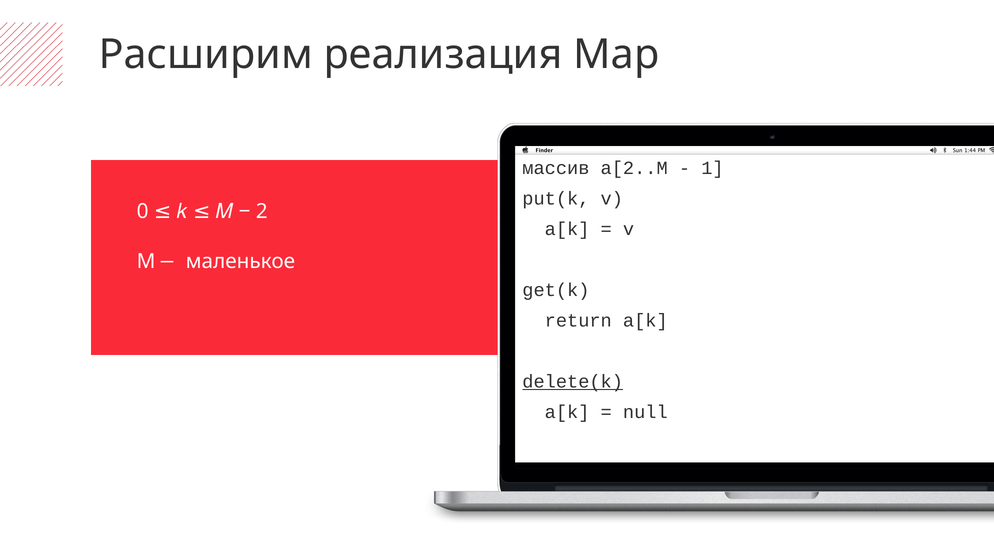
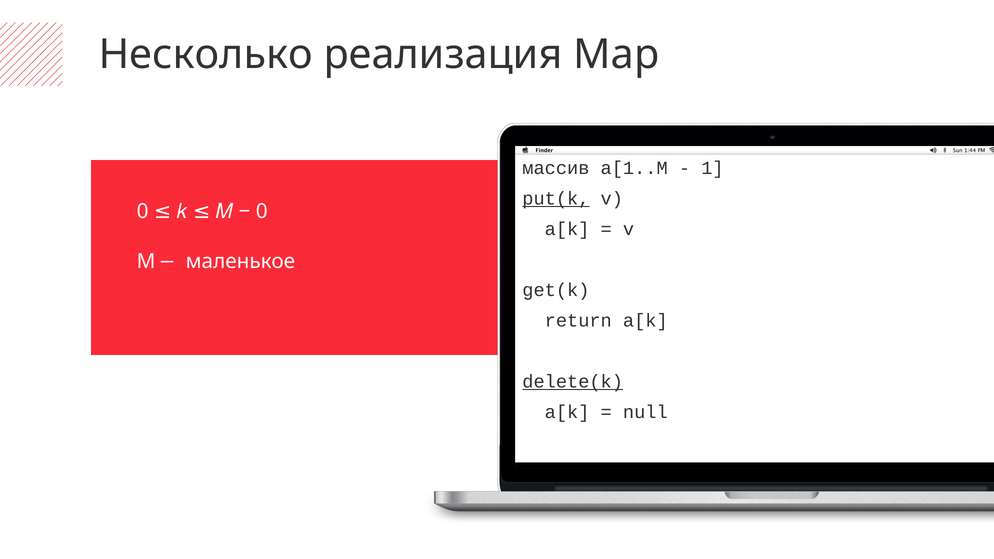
Расширим: Расширим -> Несколько (206, 55)
a[2..M: a[2..M -> a[1..M (634, 168)
put(k underline: none -> present (556, 199)
2: 2 -> 0 (262, 212)
